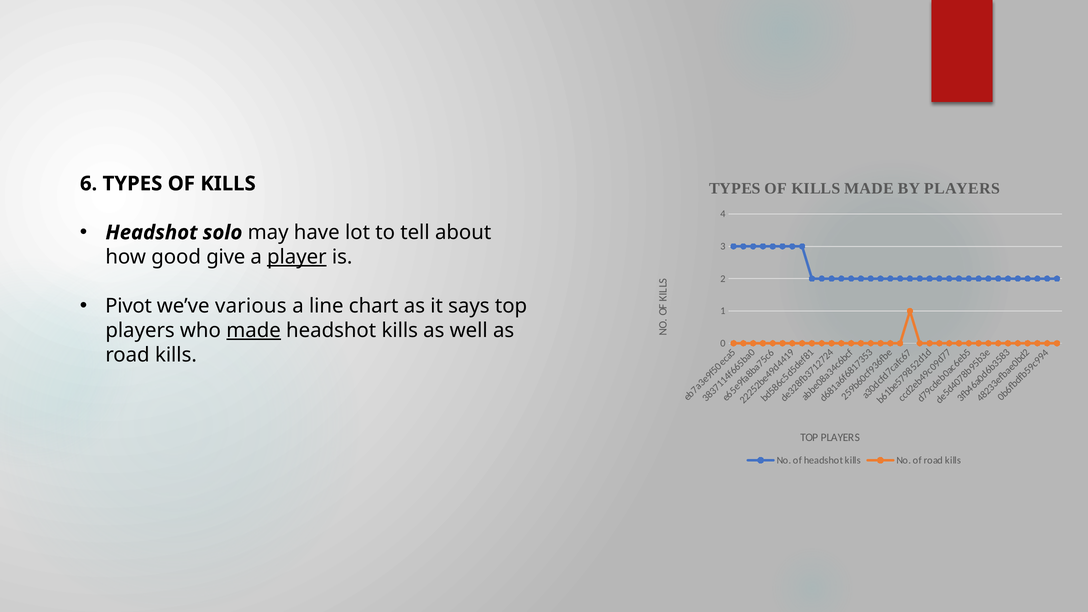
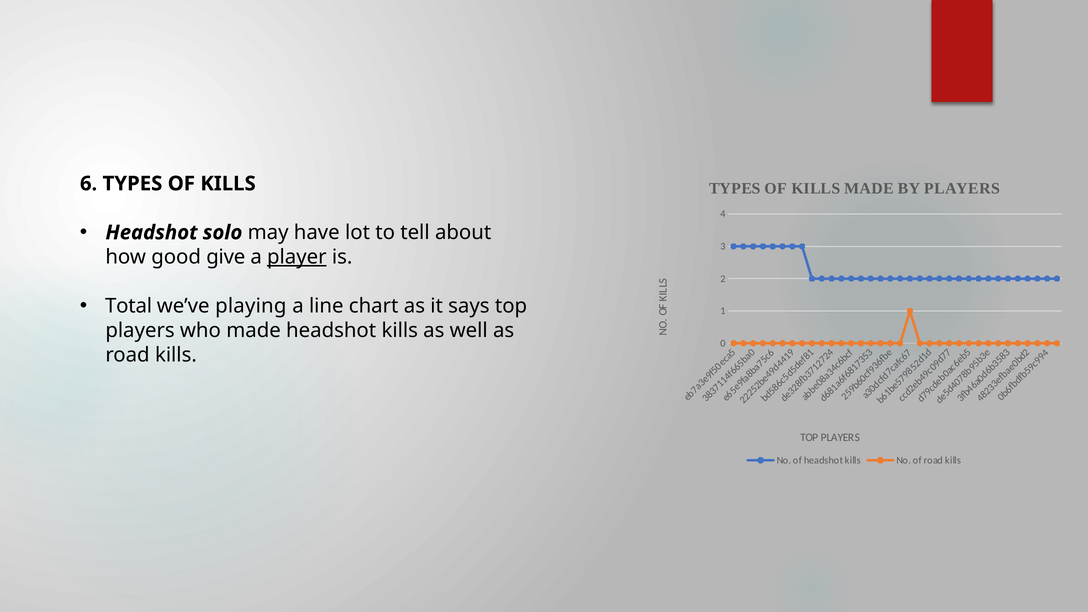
Pivot: Pivot -> Total (129, 306)
various: various -> playing (251, 306)
made underline: present -> none (254, 330)
